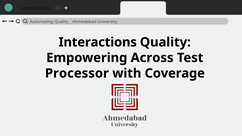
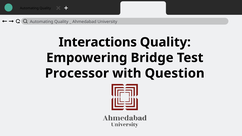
Across: Across -> Bridge (152, 58)
Coverage: Coverage -> Question (175, 73)
